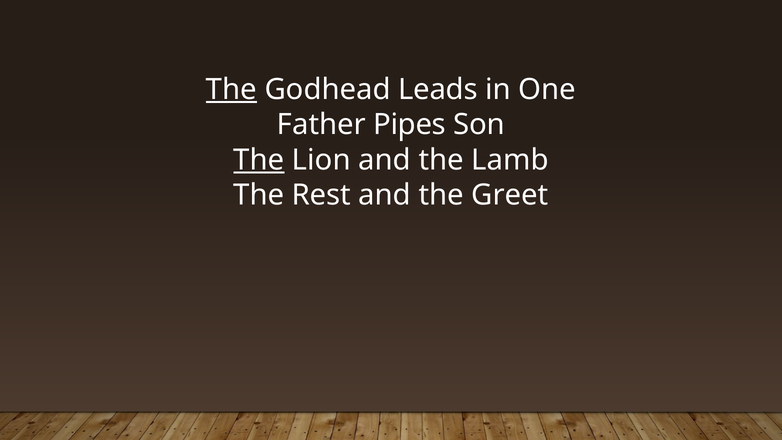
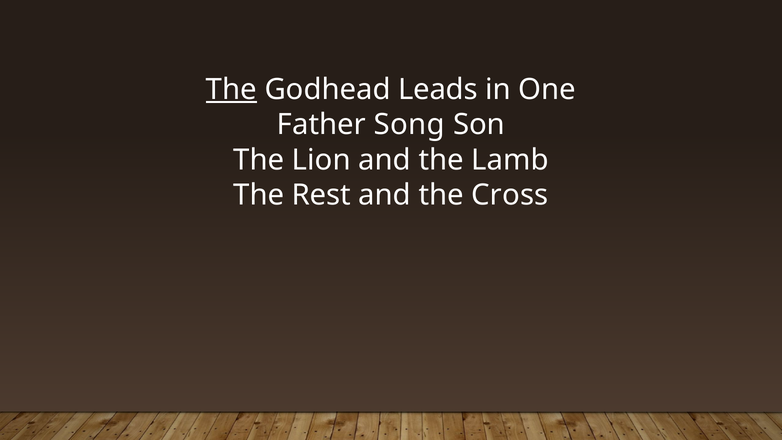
Pipes: Pipes -> Song (409, 125)
The underline: present -> none (259, 160)
Greet: Greet -> Cross (510, 195)
